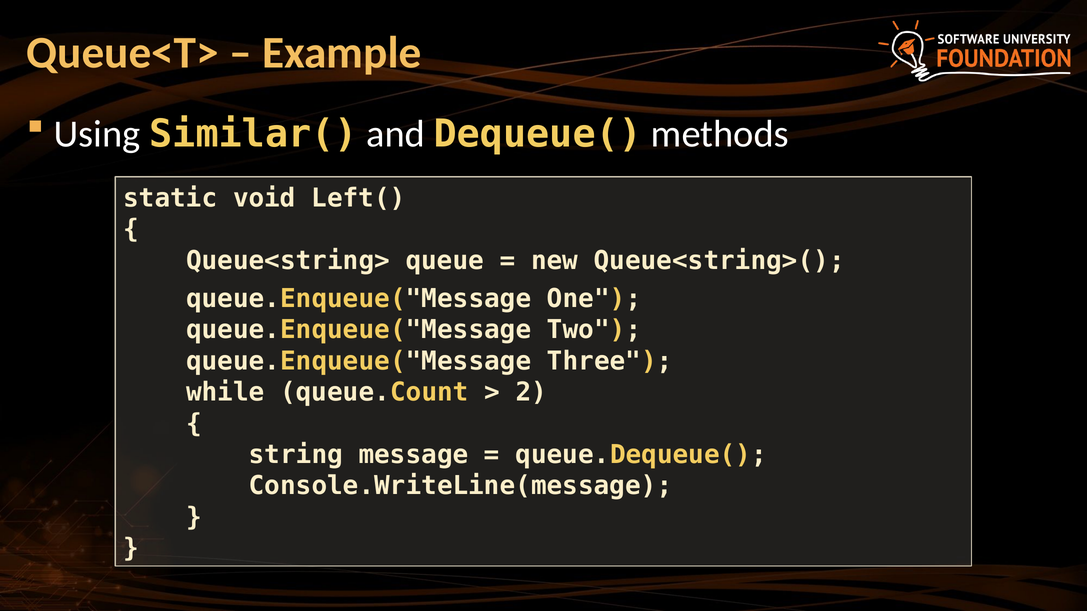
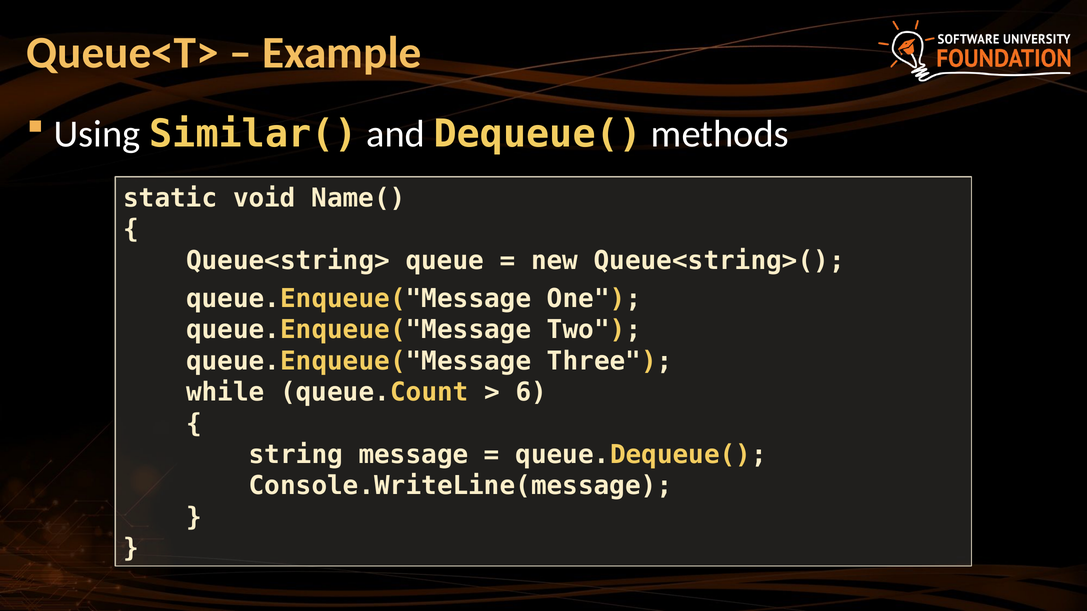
Left(: Left( -> Name( (358, 198)
2: 2 -> 6 (531, 393)
